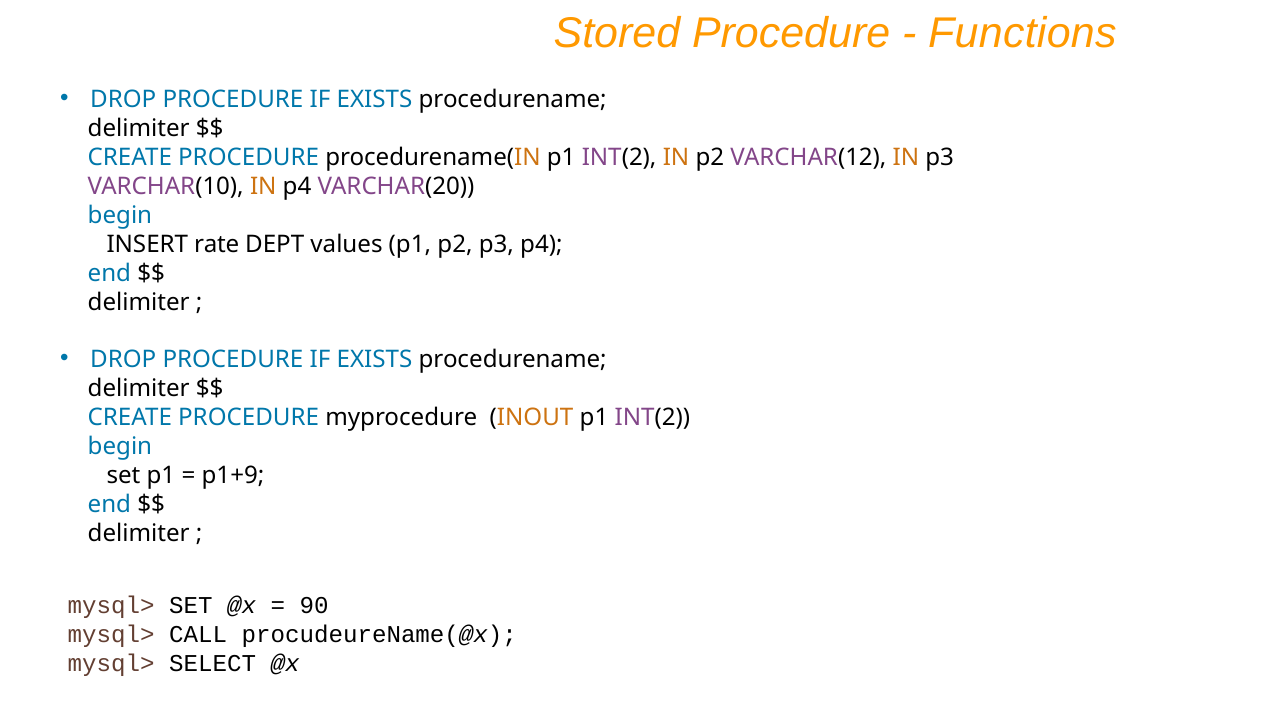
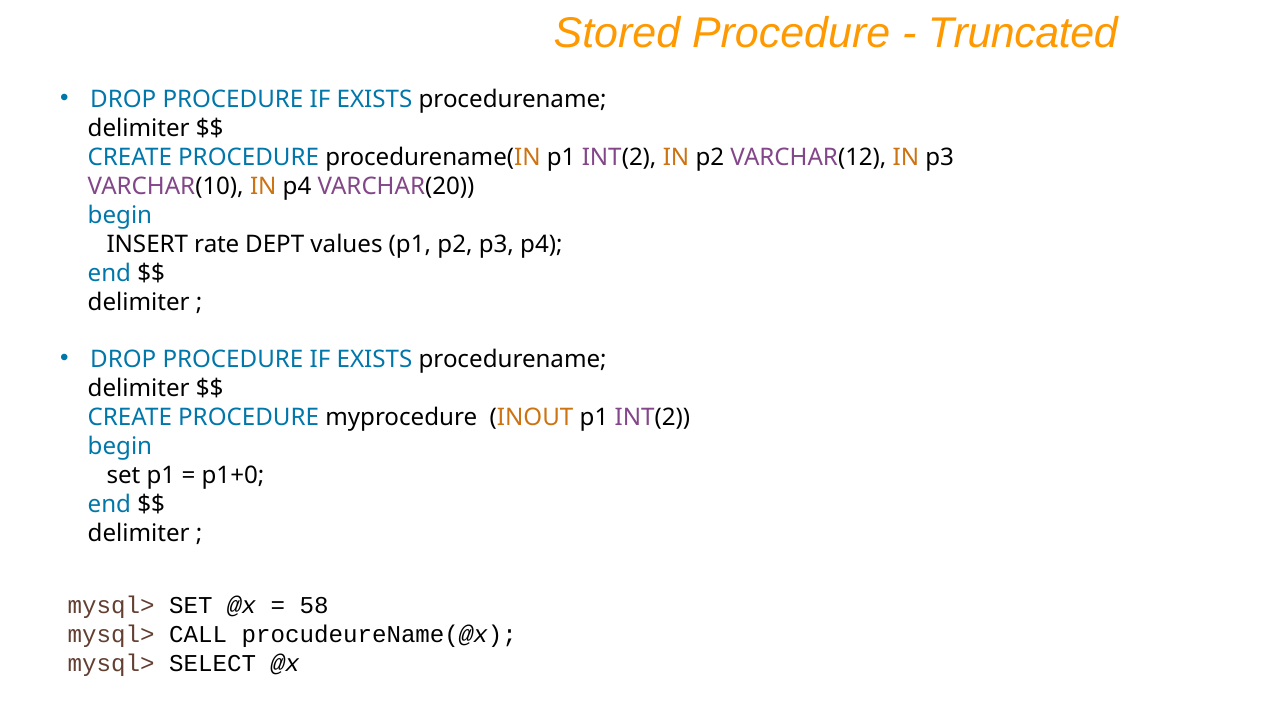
Functions: Functions -> Truncated (1023, 34)
p1+9: p1+9 -> p1+0 (233, 475)
90: 90 -> 58 (314, 605)
